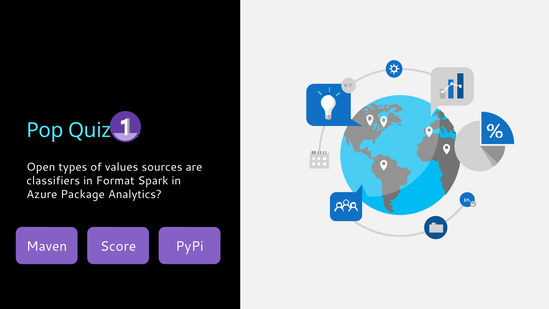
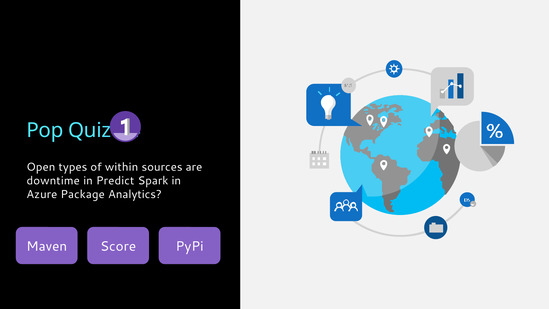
values: values -> within (122, 167)
classifiers: classifiers -> downtime (53, 181)
Format: Format -> Predict (115, 181)
